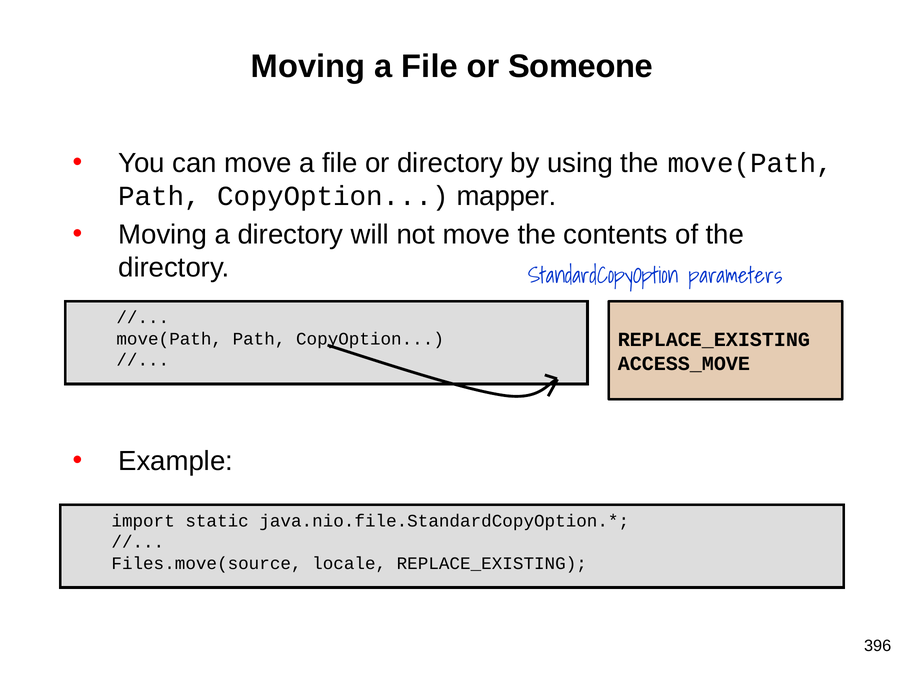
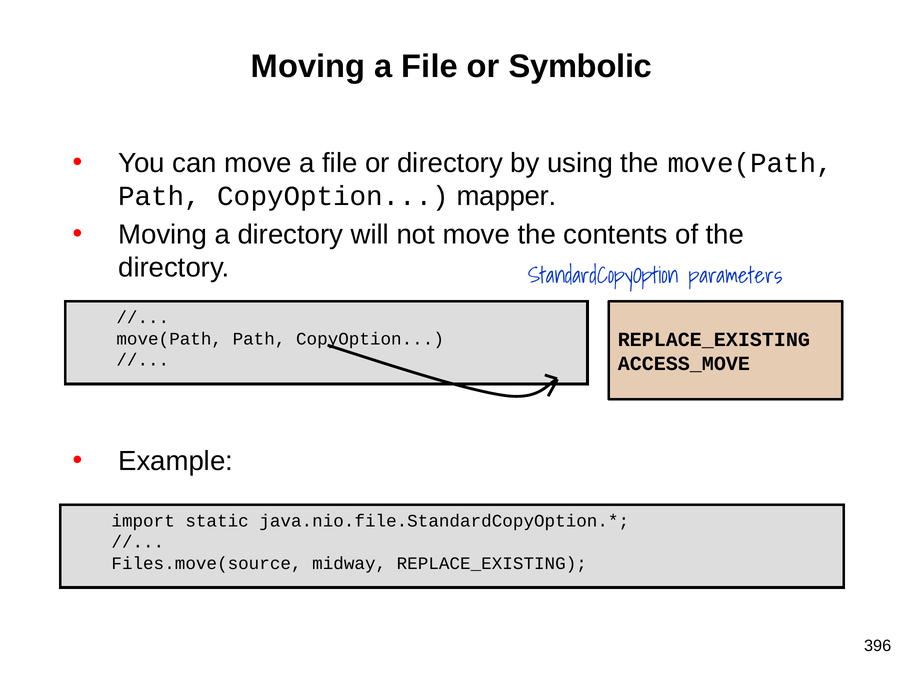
Someone: Someone -> Symbolic (580, 67)
locale: locale -> midway (349, 563)
